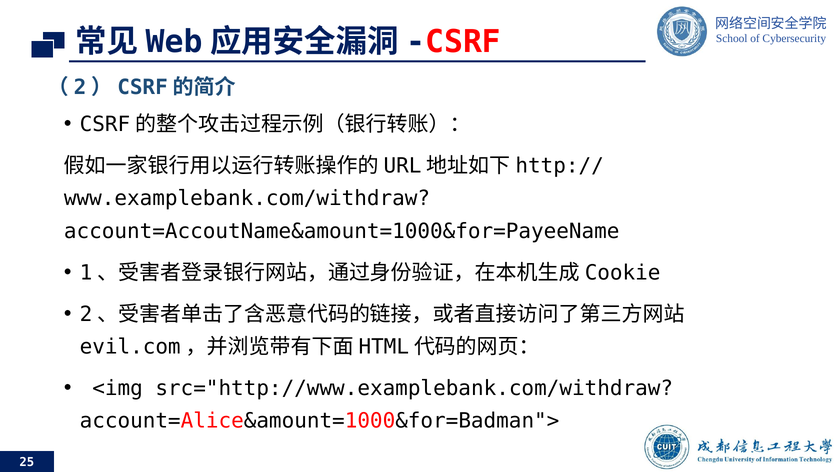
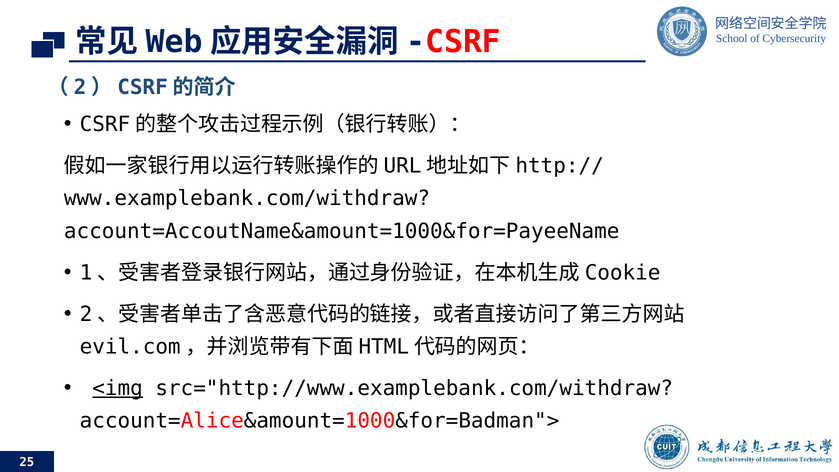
<img underline: none -> present (118, 388)
